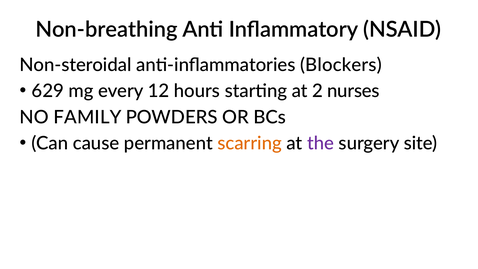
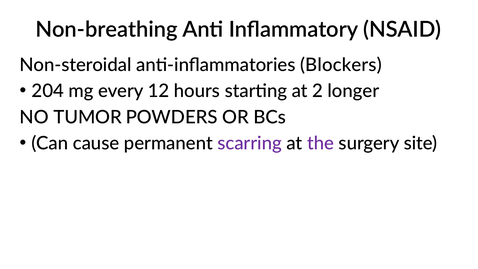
629: 629 -> 204 (48, 91)
nurses: nurses -> longer (353, 91)
FAMILY: FAMILY -> TUMOR (88, 117)
scarring colour: orange -> purple (250, 143)
